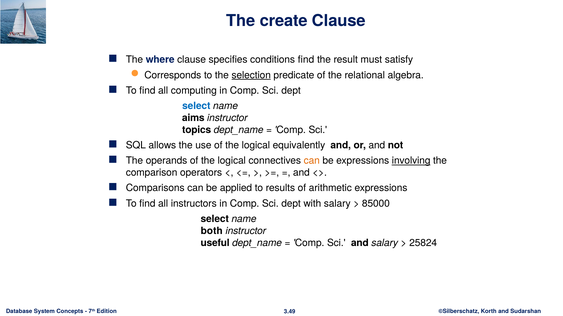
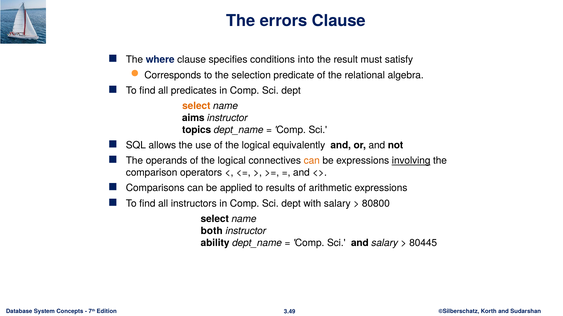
create: create -> errors (284, 21)
conditions find: find -> into (306, 60)
selection underline: present -> none (251, 75)
computing: computing -> predicates (194, 91)
select colour: blue -> orange (196, 106)
85000: 85000 -> 80800 (376, 204)
useful: useful -> ability (215, 243)
25824: 25824 -> 80445 (423, 243)
